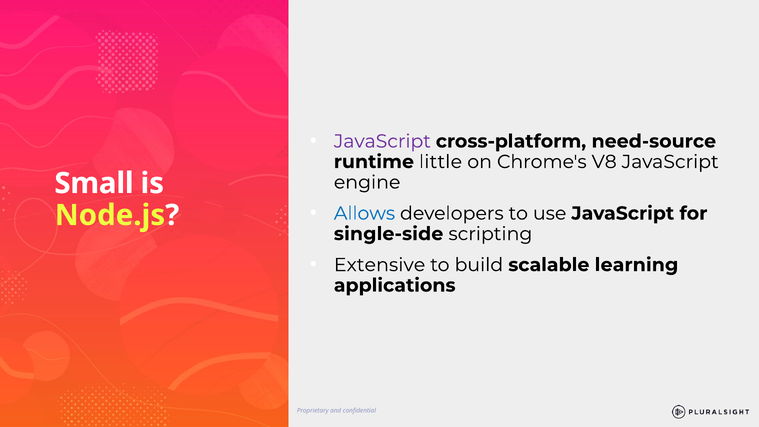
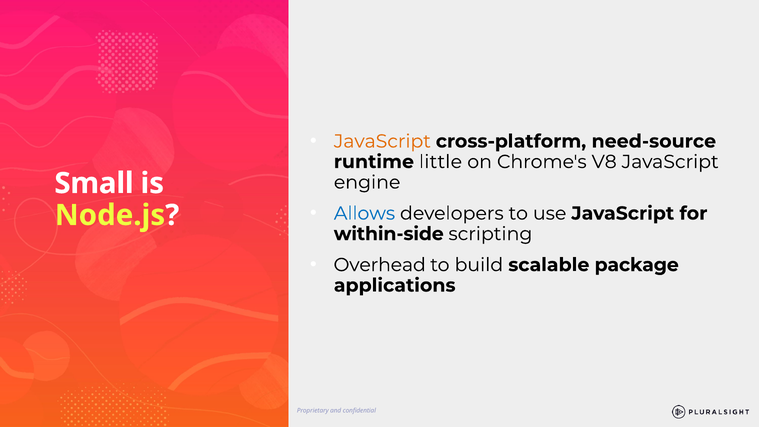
JavaScript colour: purple -> orange (382, 141)
single-side: single-side -> within-side (389, 234)
Extensive: Extensive -> Overhead (380, 265)
learning: learning -> package (637, 265)
